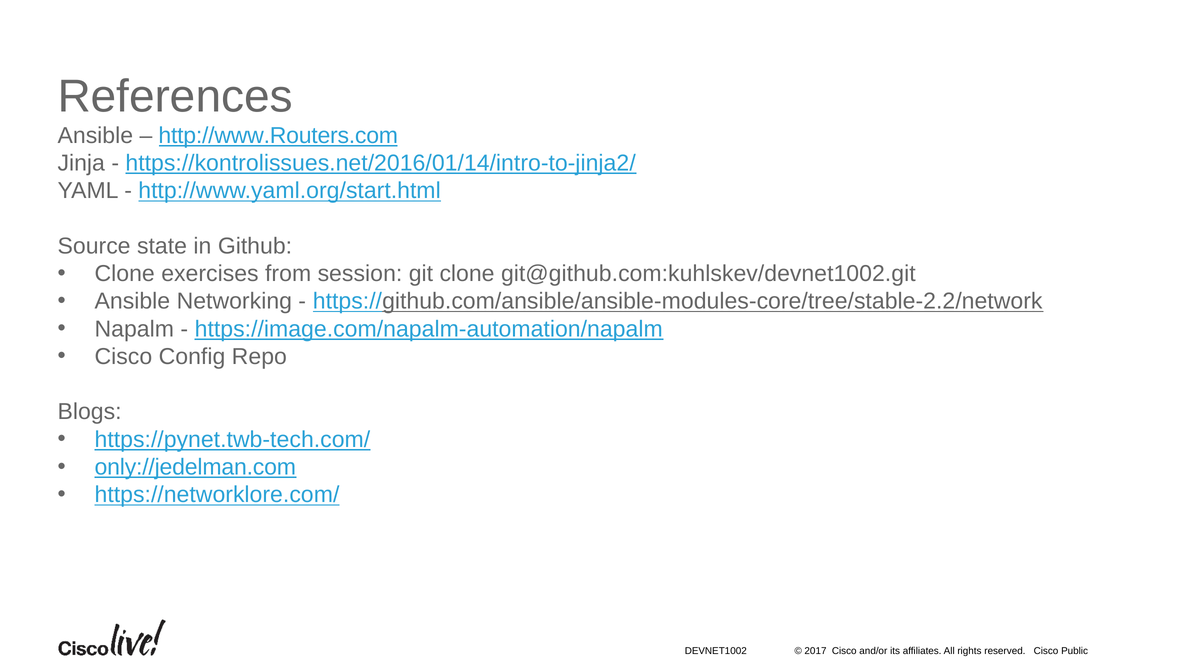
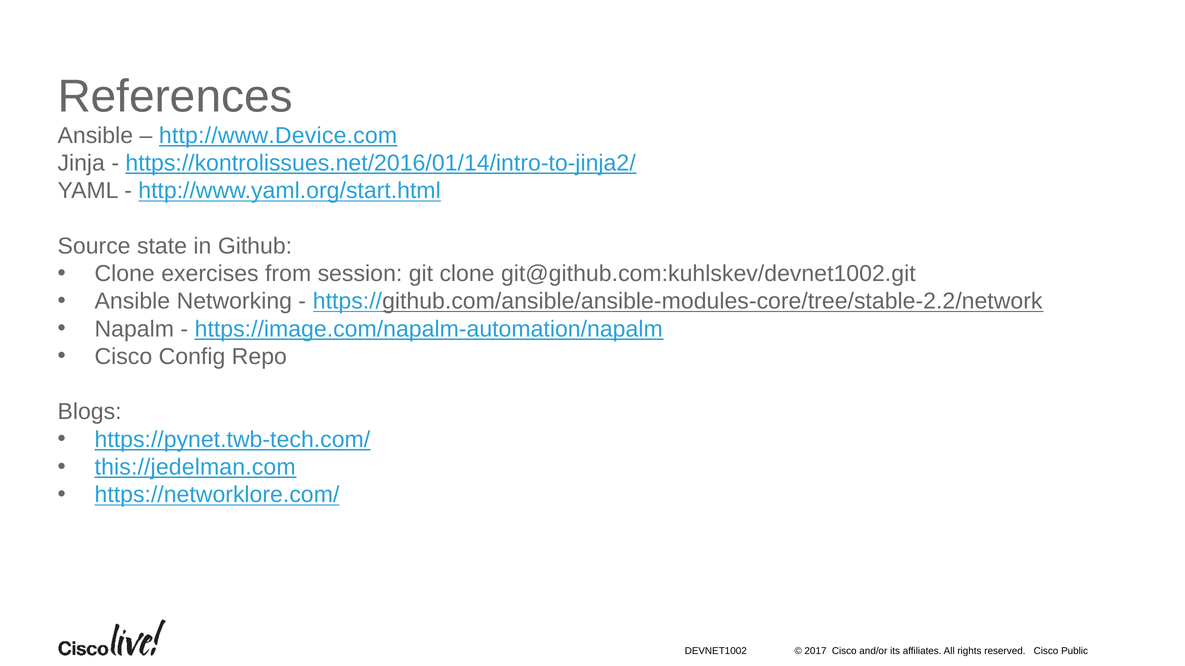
http://www.Routers.com: http://www.Routers.com -> http://www.Device.com (278, 136)
only://jedelman.com: only://jedelman.com -> this://jedelman.com (195, 468)
